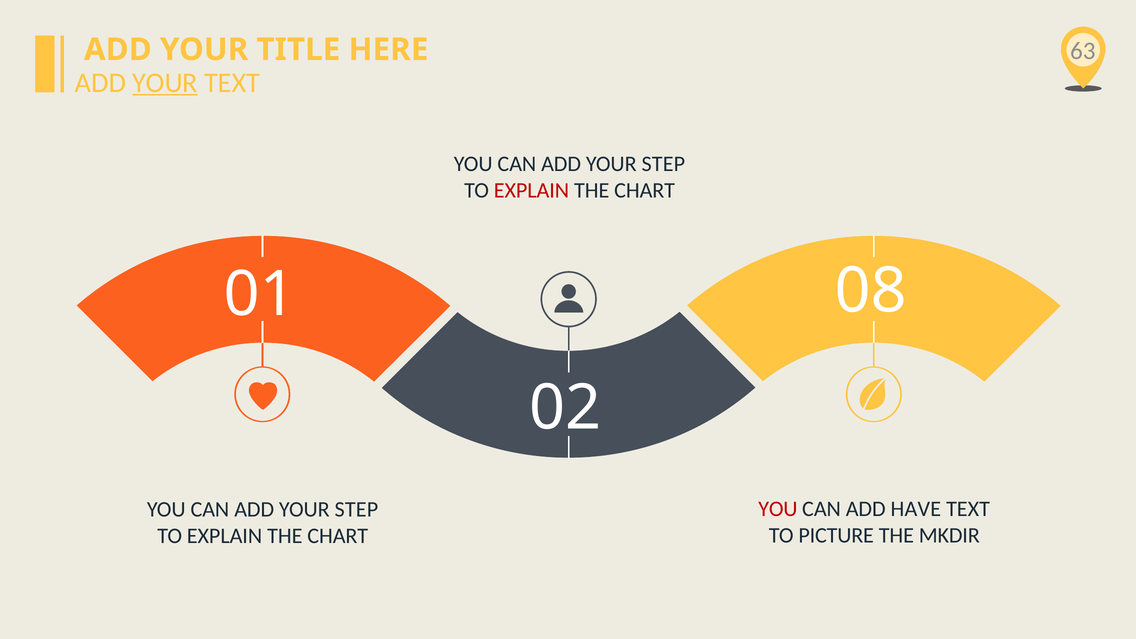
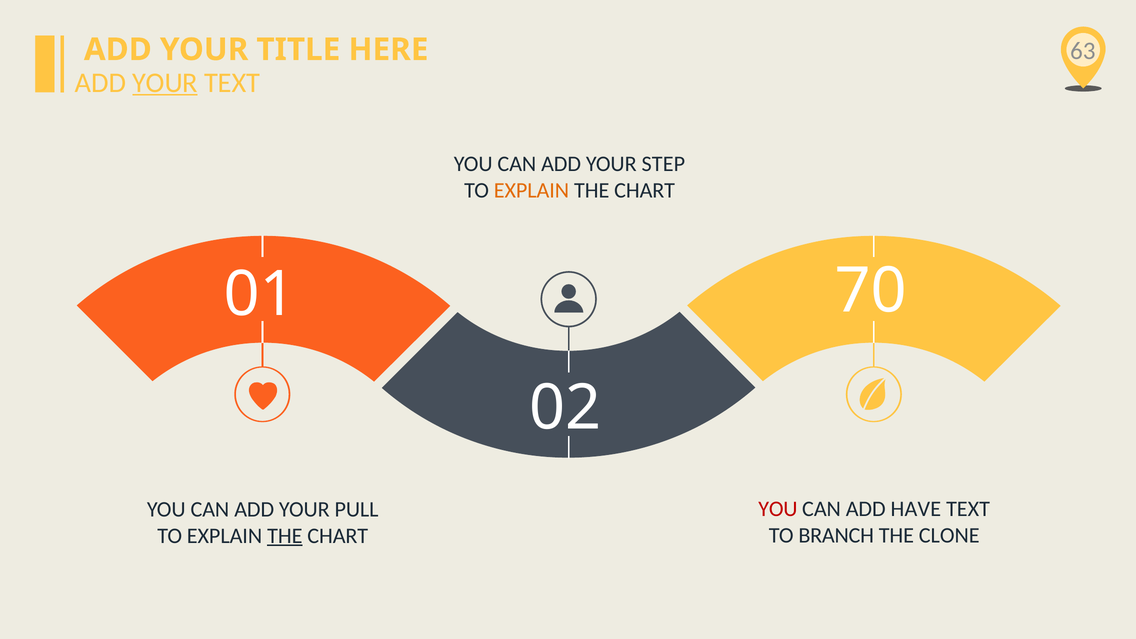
EXPLAIN colour: red -> orange (531, 191)
08: 08 -> 70 (871, 291)
STEP: STEP -> PULL (357, 509)
PICTURE: PICTURE -> BRANCH (836, 535)
MKDIR: MKDIR -> CLONE (949, 535)
THE underline: none -> present (285, 536)
